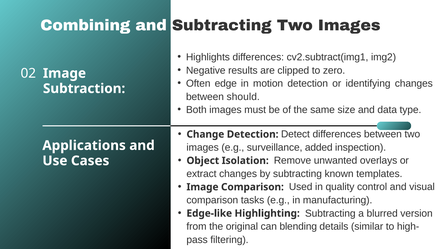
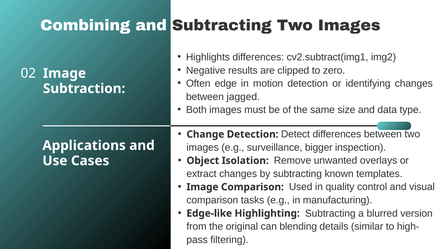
should: should -> jagged (243, 97)
added: added -> bigger (319, 147)
